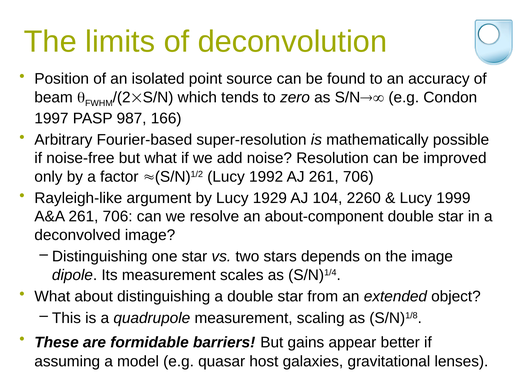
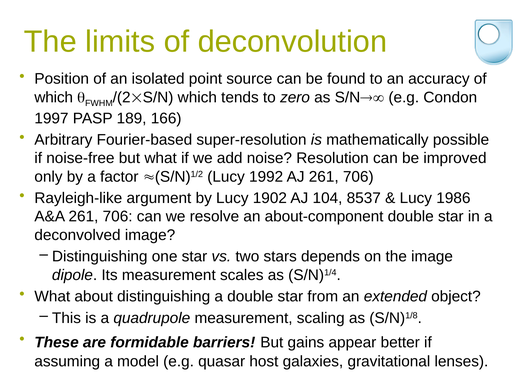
beam: beam -> which (54, 97)
987: 987 -> 189 (132, 118)
1929: 1929 -> 1902 (270, 198)
2260: 2260 -> 8537 (364, 198)
1999: 1999 -> 1986 (453, 198)
